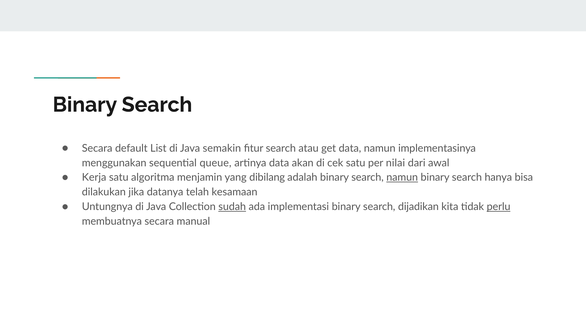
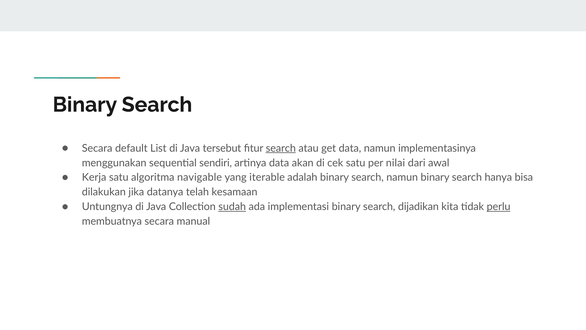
semakin: semakin -> tersebut (222, 148)
search underline: none -> present (281, 148)
queue: queue -> sendiri (216, 163)
menjamin: menjamin -> navigable (200, 177)
dibilang: dibilang -> iterable (267, 177)
namun underline: present -> none (402, 177)
